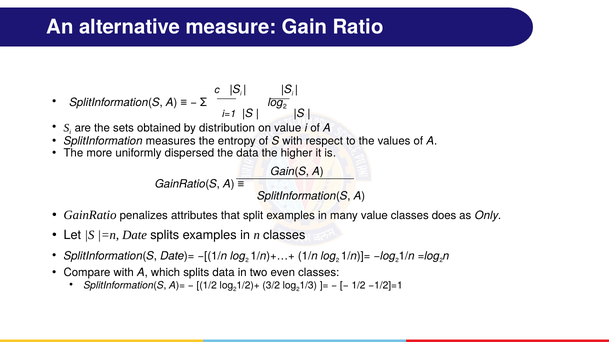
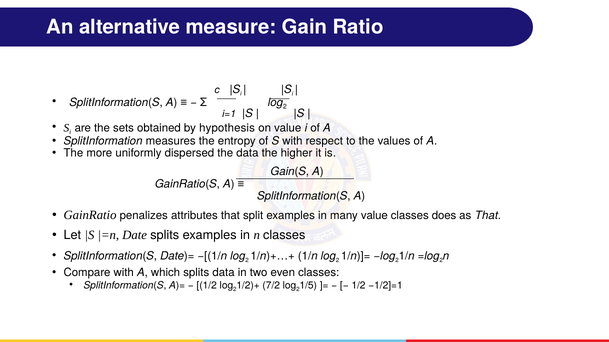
distribution: distribution -> hypothesis (227, 128)
as Only: Only -> That (488, 216)
3/2: 3/2 -> 7/2 (271, 286)
1/3: 1/3 -> 1/5 (308, 286)
